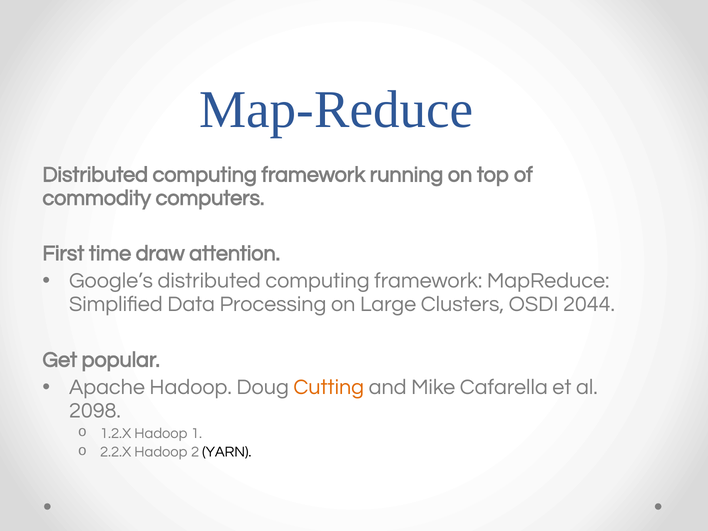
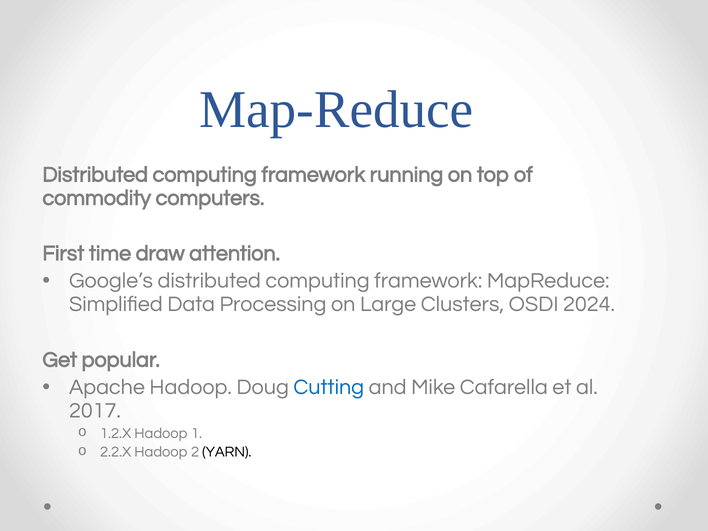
2044: 2044 -> 2024 (589, 304)
Cutting colour: orange -> blue (329, 387)
2098: 2098 -> 2017 (95, 411)
